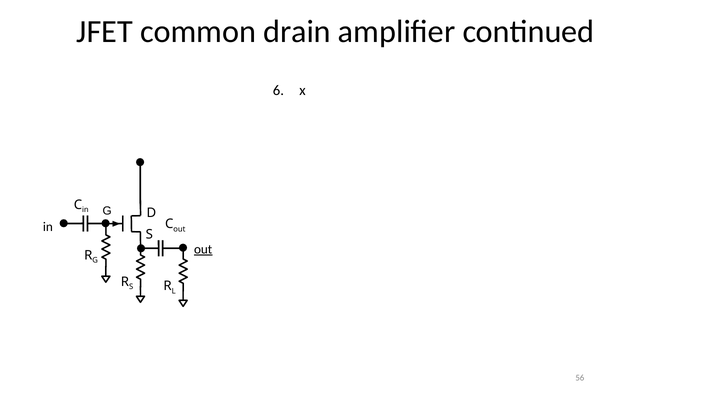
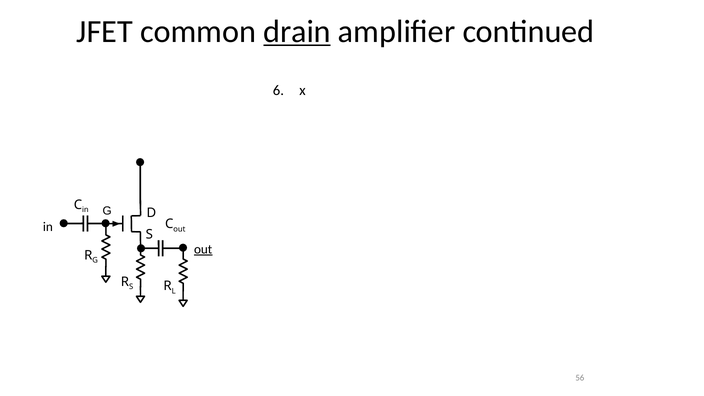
drain underline: none -> present (297, 31)
